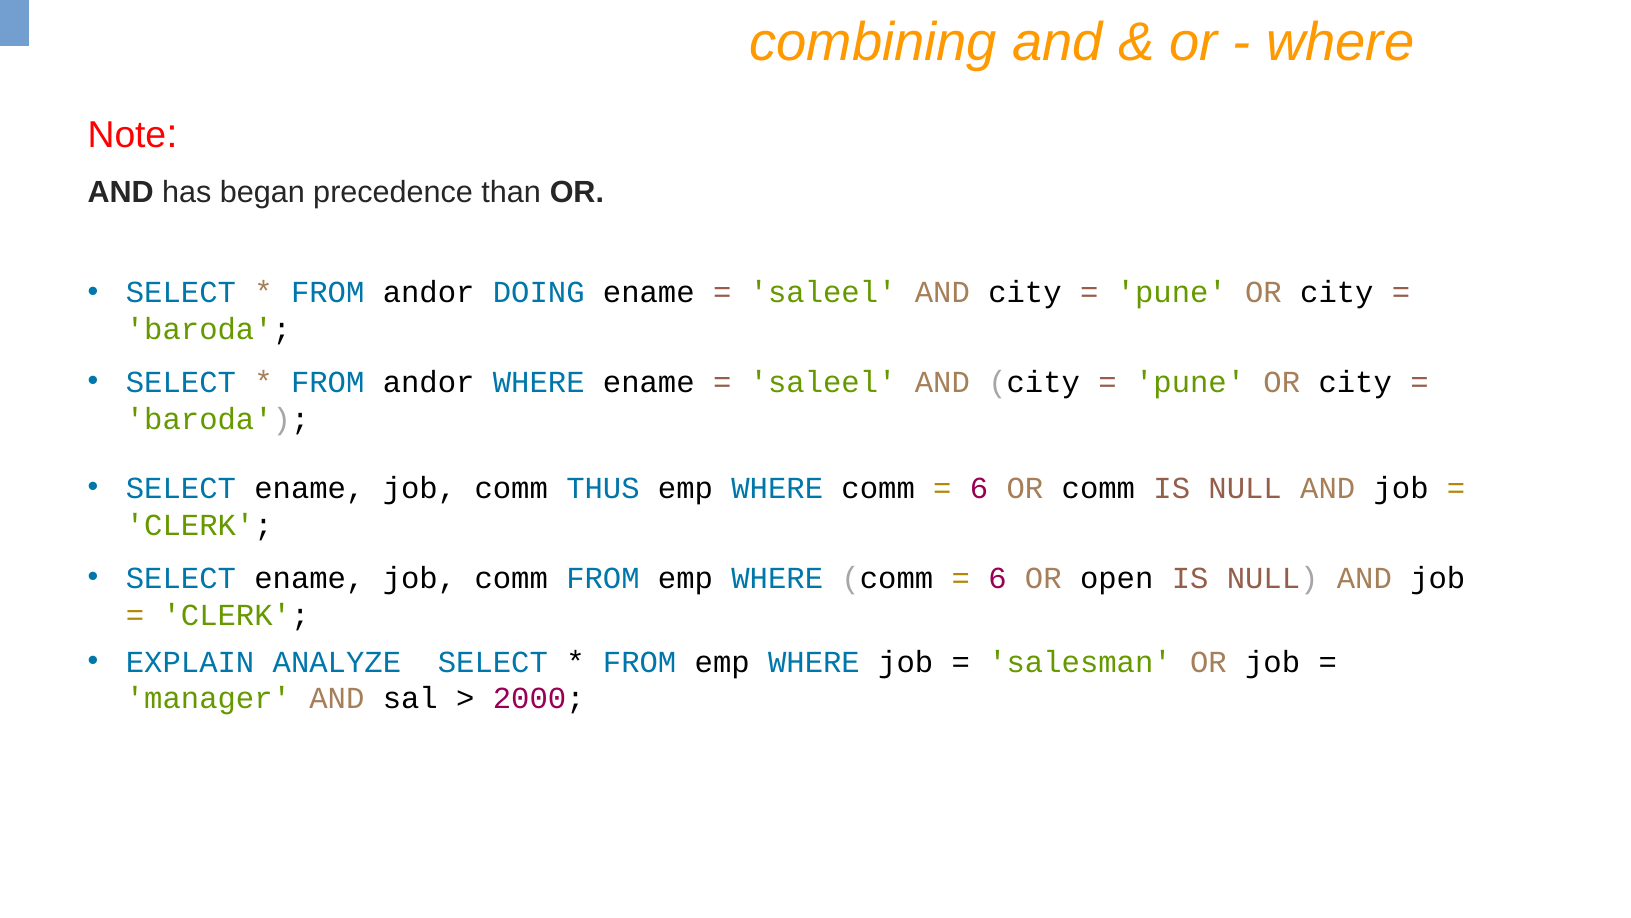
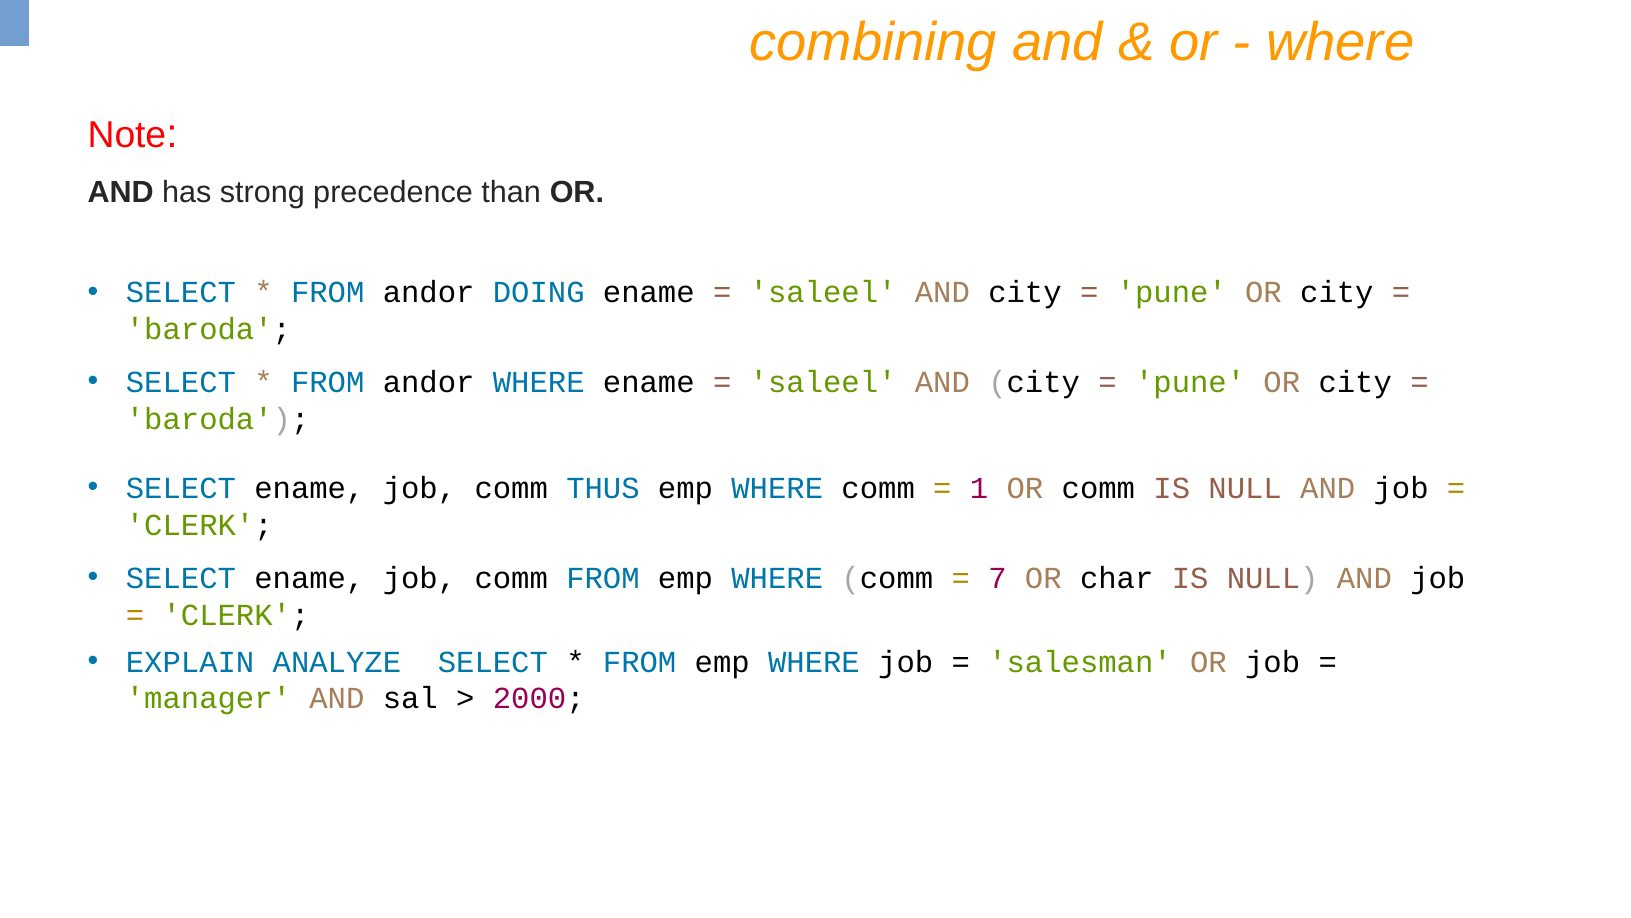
began: began -> strong (262, 193)
6: 6 -> 1 (979, 488)
6: 6 -> 7 (997, 578)
open: open -> char (1117, 578)
